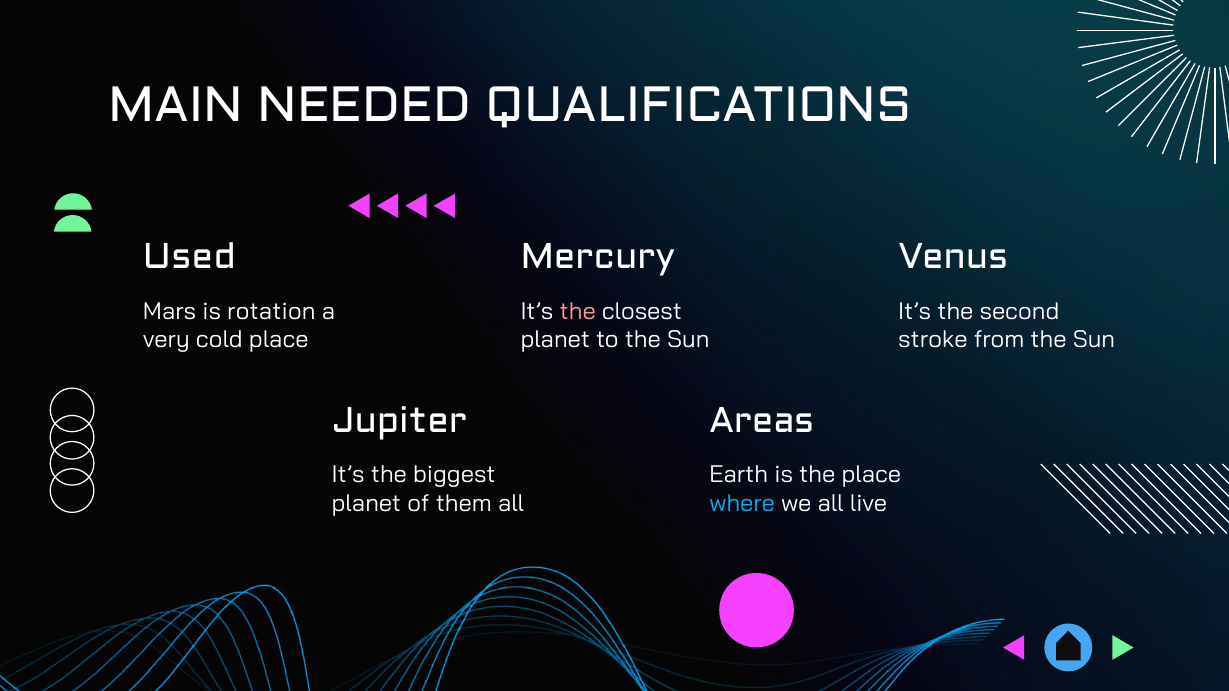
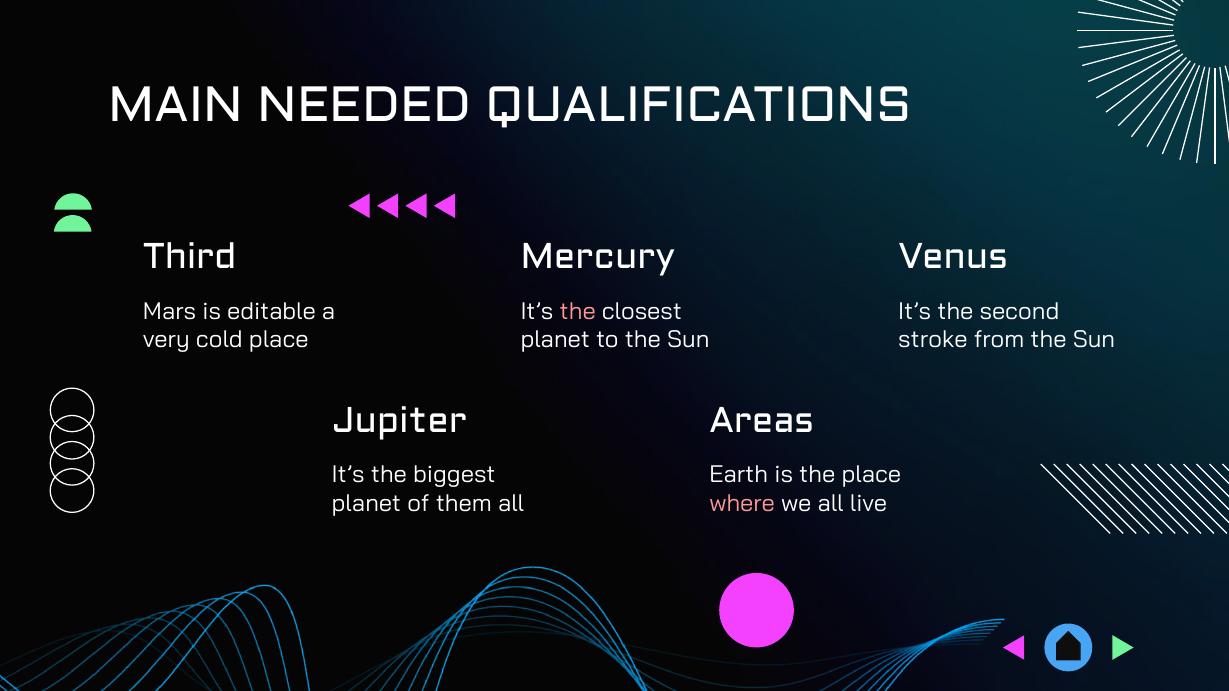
Used: Used -> Third (190, 257)
rotation: rotation -> editable (271, 311)
where colour: light blue -> pink (742, 504)
